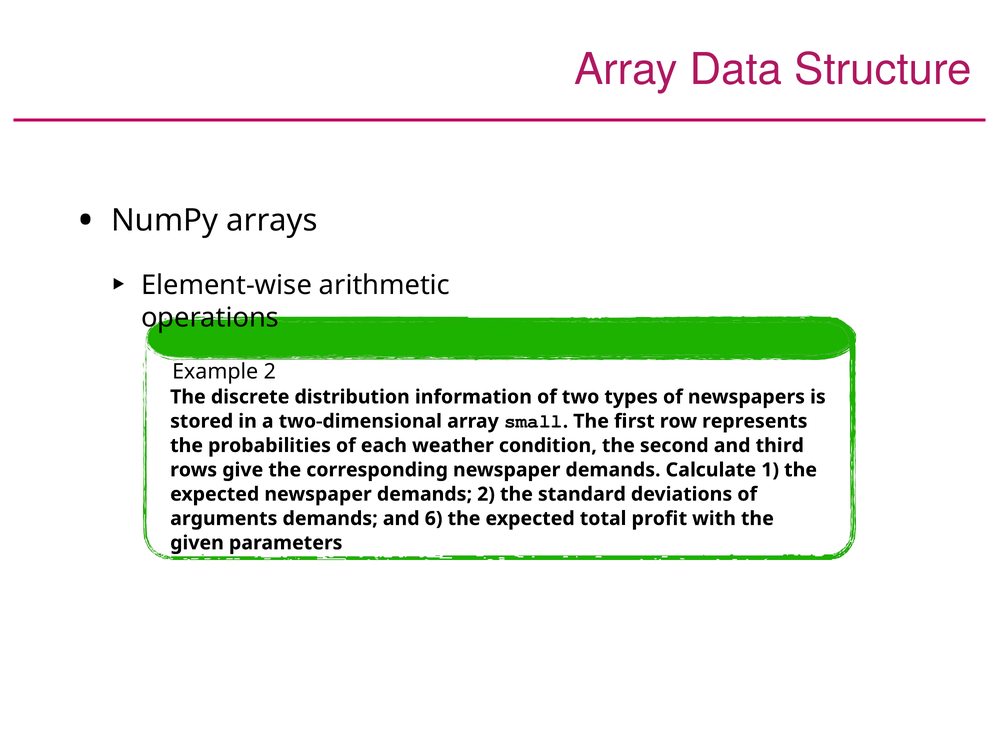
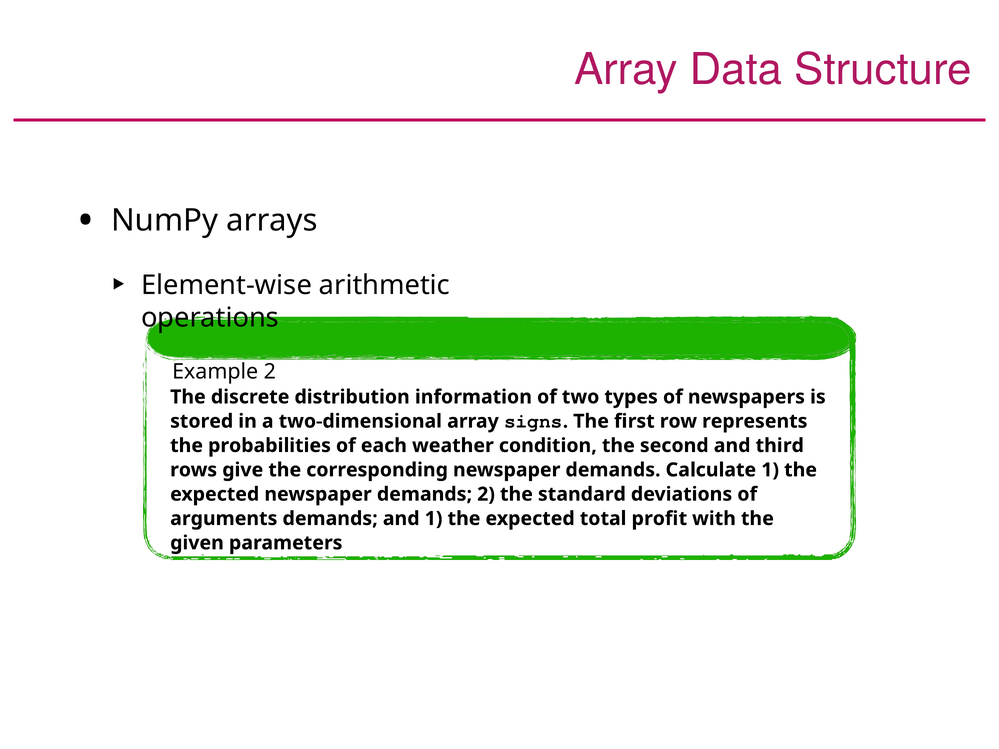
small: small -> signs (533, 421)
and 6: 6 -> 1 (434, 519)
